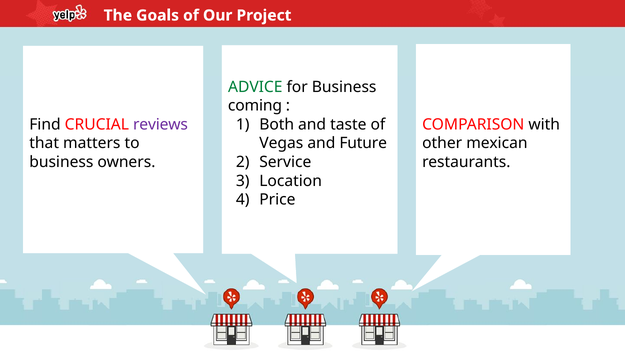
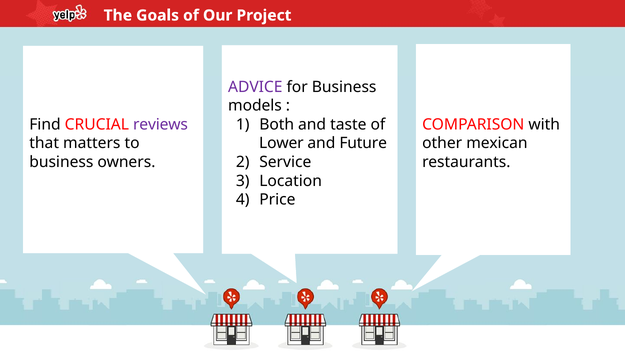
ADVICE colour: green -> purple (255, 87)
coming: coming -> models (255, 106)
Vegas: Vegas -> Lower (281, 143)
